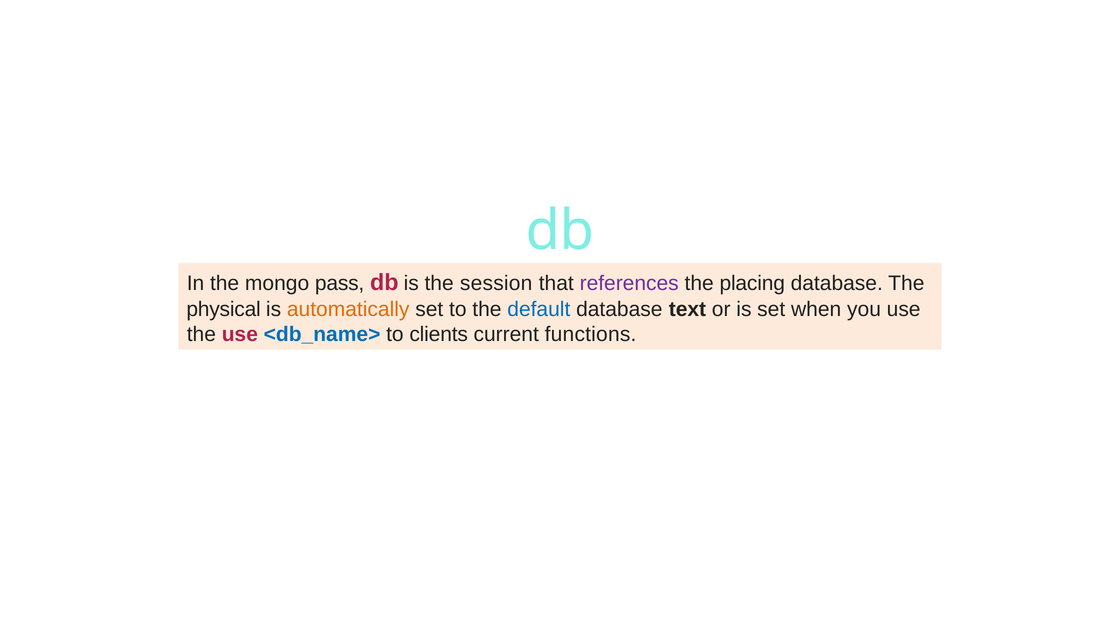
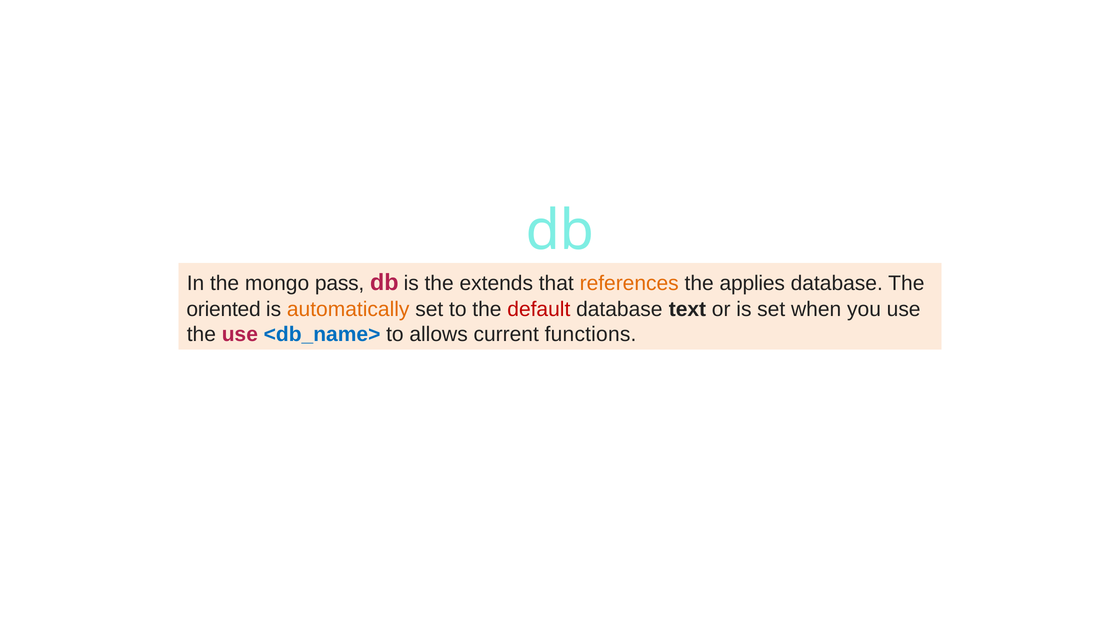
session: session -> extends (496, 284)
references colour: purple -> orange (629, 284)
placing: placing -> applies (752, 284)
physical: physical -> oriented (224, 309)
default colour: blue -> red (539, 309)
clients: clients -> allows (439, 334)
